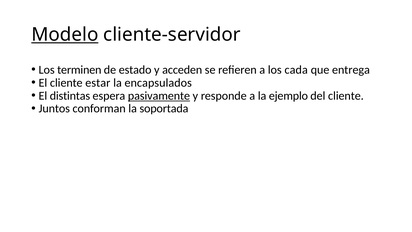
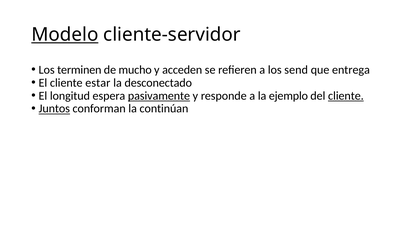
estado: estado -> mucho (135, 70)
cada: cada -> send (296, 70)
encapsulados: encapsulados -> desconectado (158, 83)
distintas: distintas -> longitud (70, 96)
cliente underline: none -> present (346, 96)
Juntos underline: none -> present (54, 109)
soportada: soportada -> continúan (164, 109)
